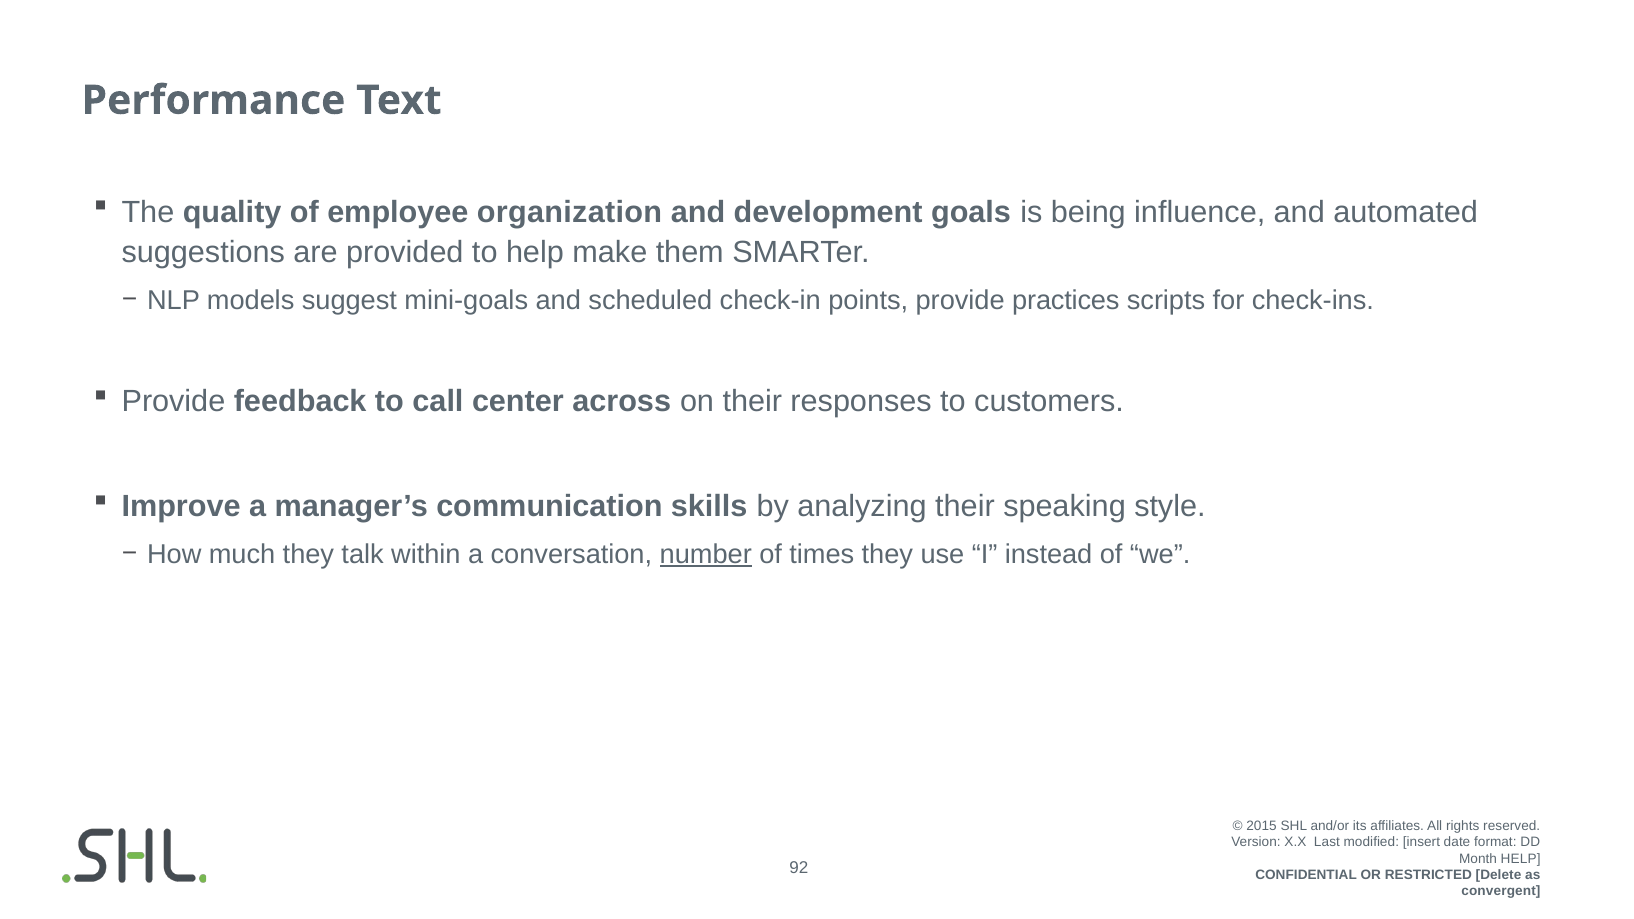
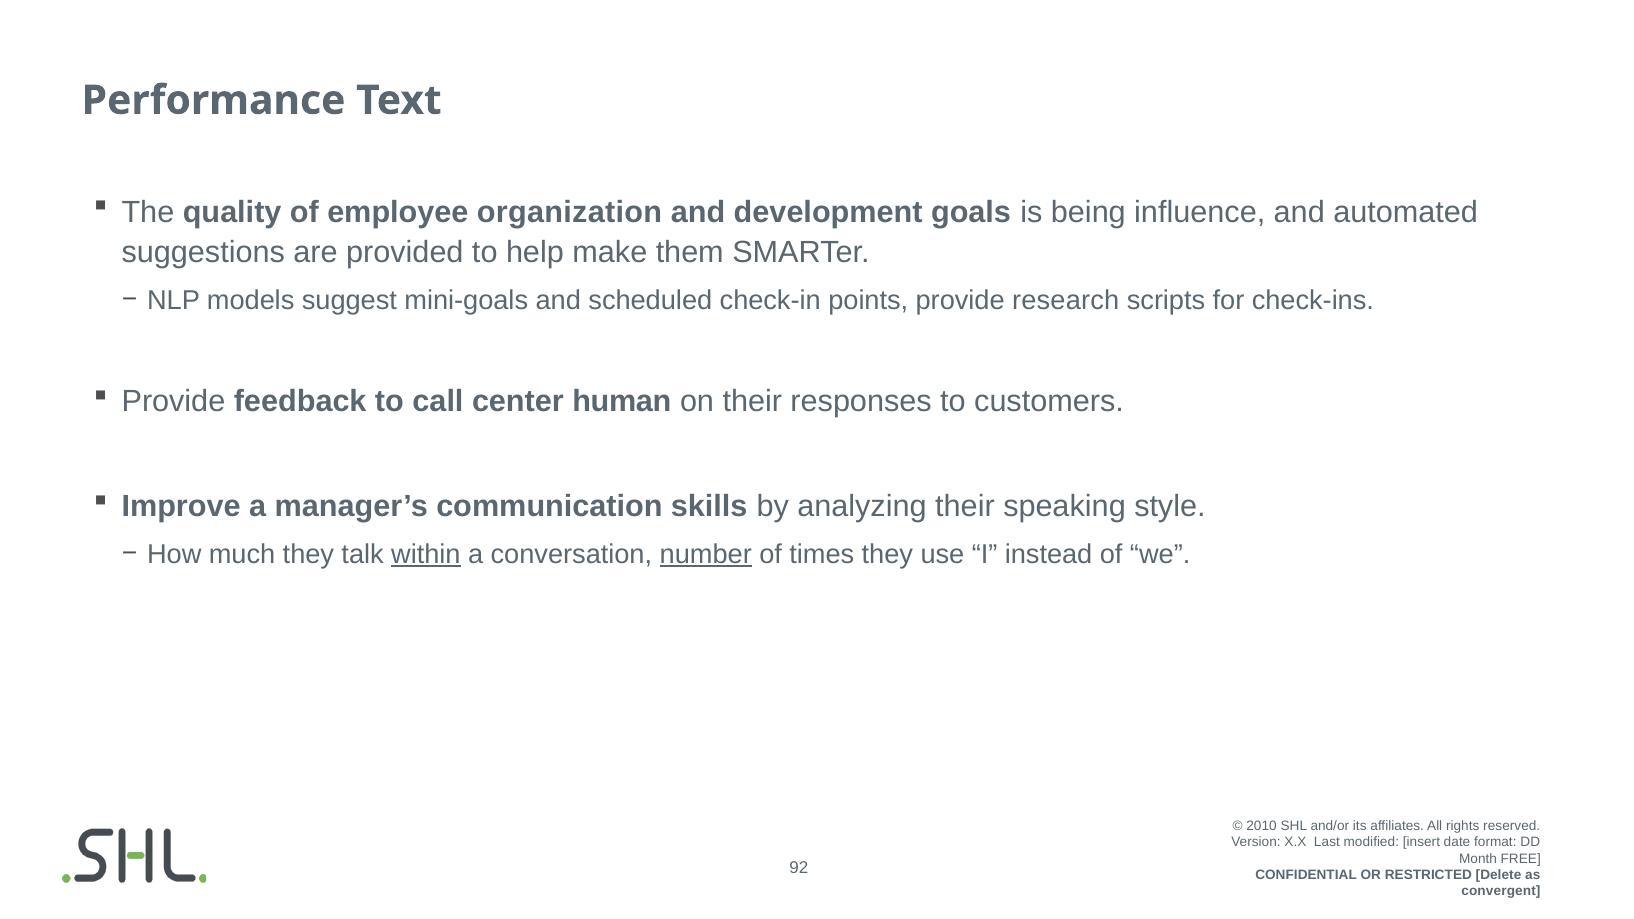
practices: practices -> research (1066, 300)
across: across -> human (622, 401)
within underline: none -> present (426, 554)
2015: 2015 -> 2010 (1262, 826)
Month HELP: HELP -> FREE (1521, 859)
